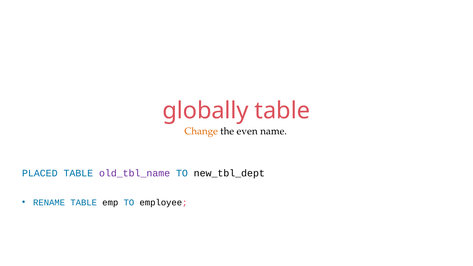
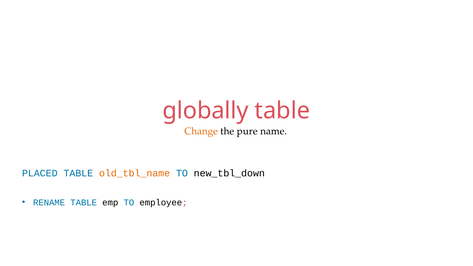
even: even -> pure (247, 131)
old_tbl_name colour: purple -> orange (135, 173)
new_tbl_dept: new_tbl_dept -> new_tbl_down (229, 173)
